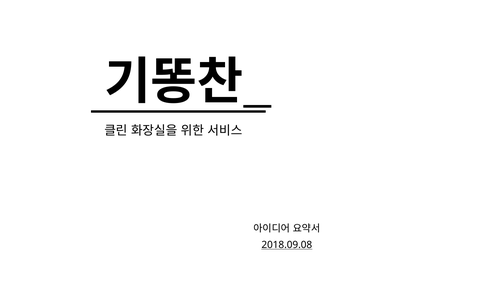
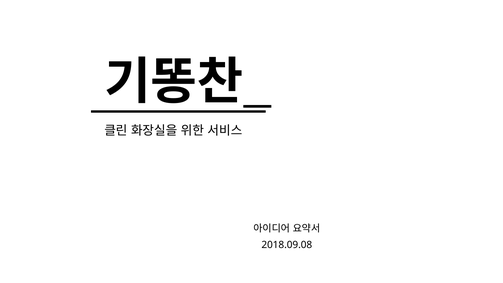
2018.09.08 underline: present -> none (287, 245)
